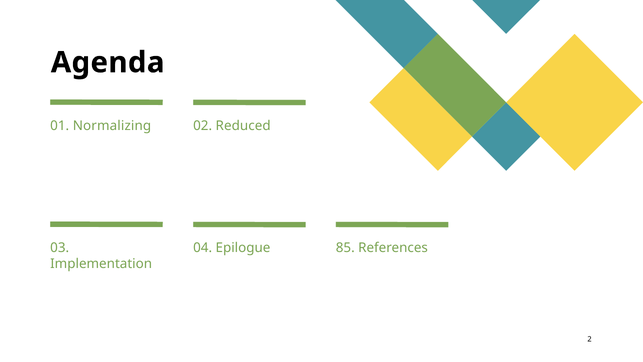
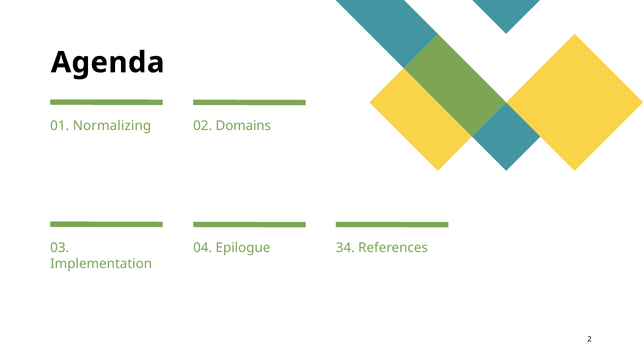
Reduced: Reduced -> Domains (243, 126)
85: 85 -> 34 (345, 248)
